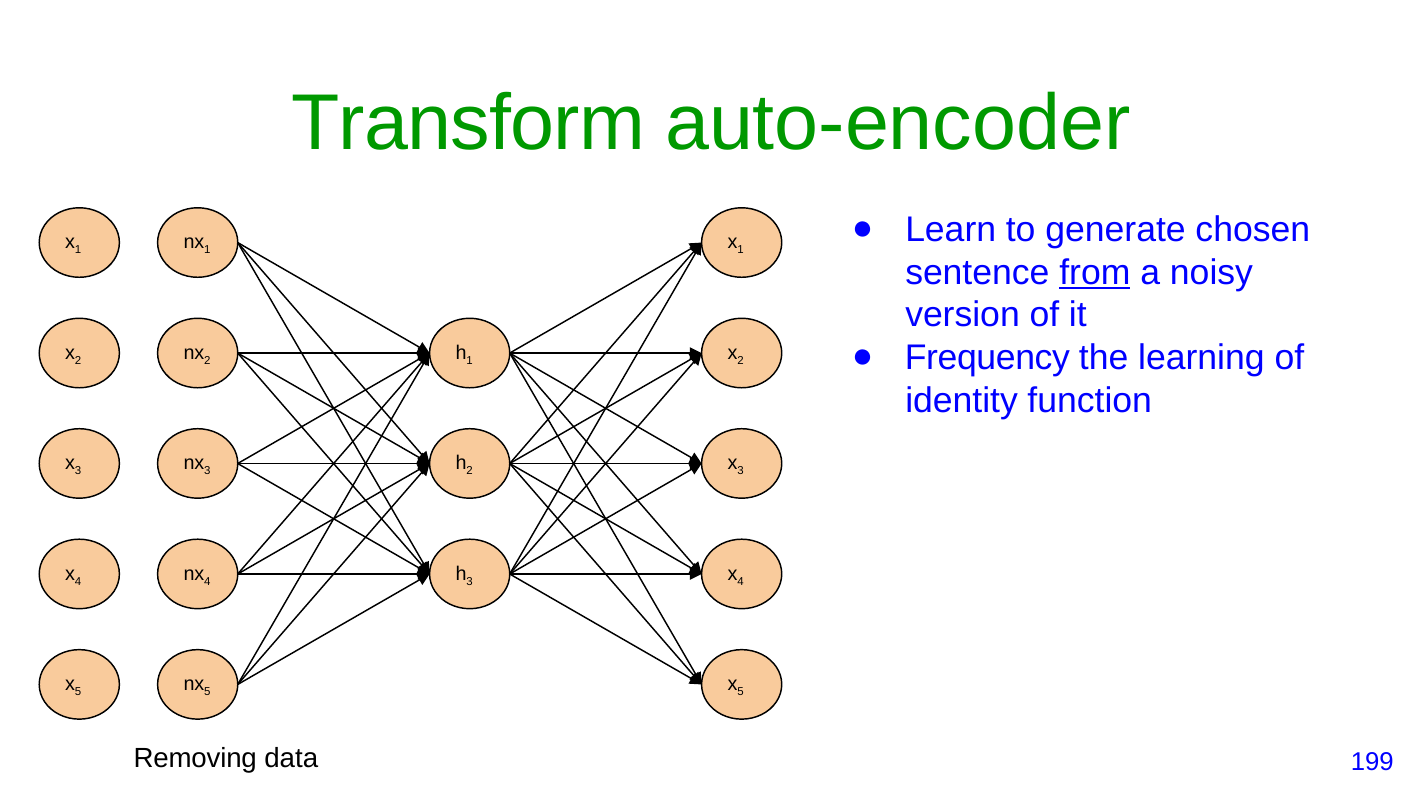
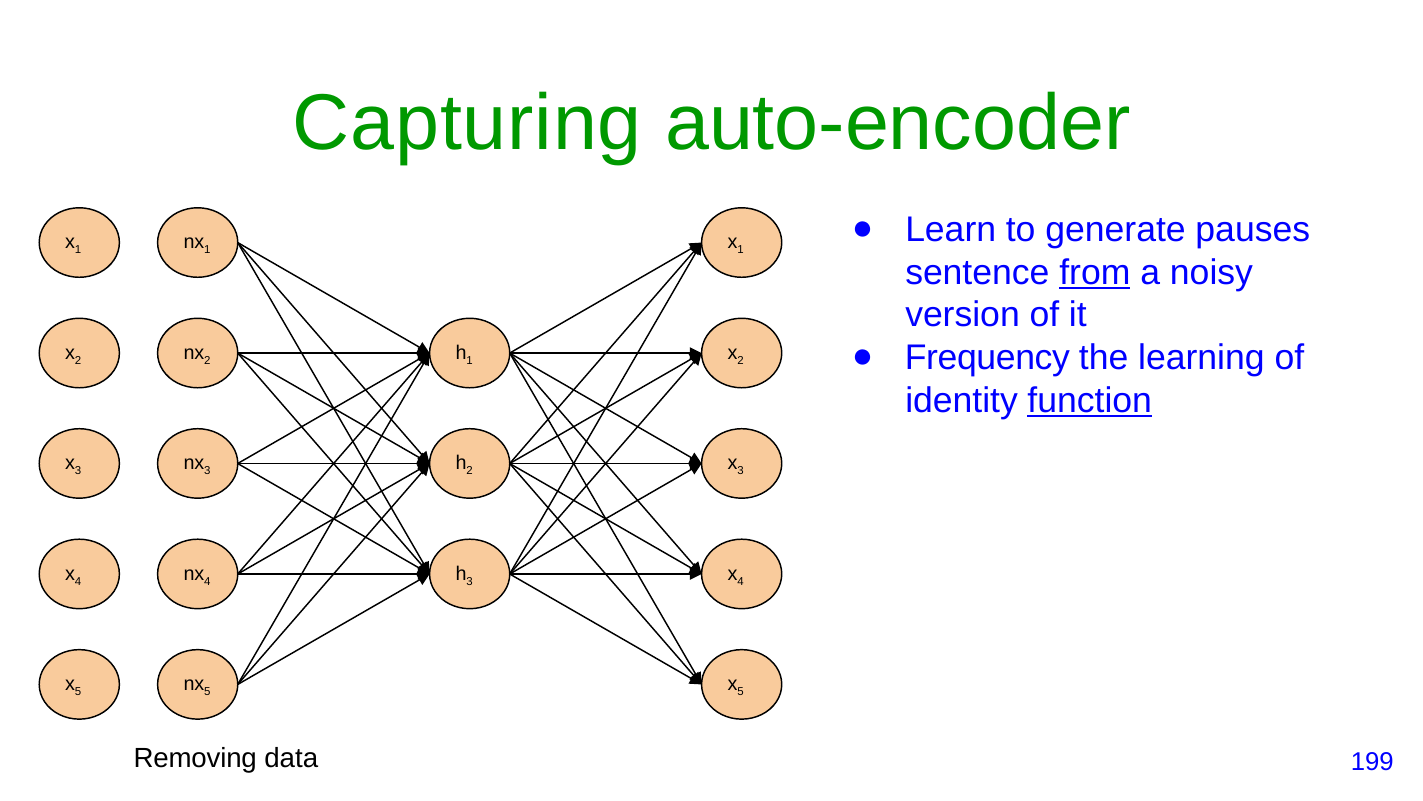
Transform: Transform -> Capturing (467, 123)
chosen: chosen -> pauses (1253, 229)
function underline: none -> present (1090, 400)
